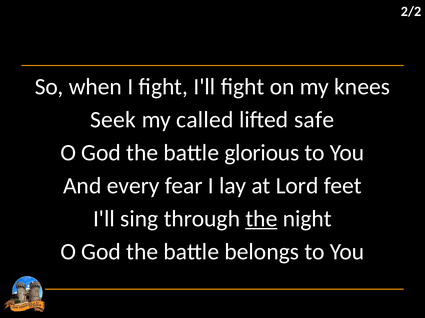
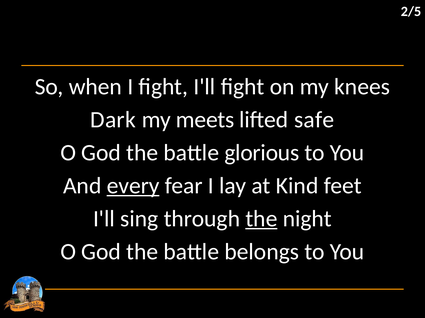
2/2: 2/2 -> 2/5 (411, 12)
Seek: Seek -> Dark (113, 120)
called: called -> meets (205, 120)
every underline: none -> present (133, 186)
Lord: Lord -> Kind (297, 186)
